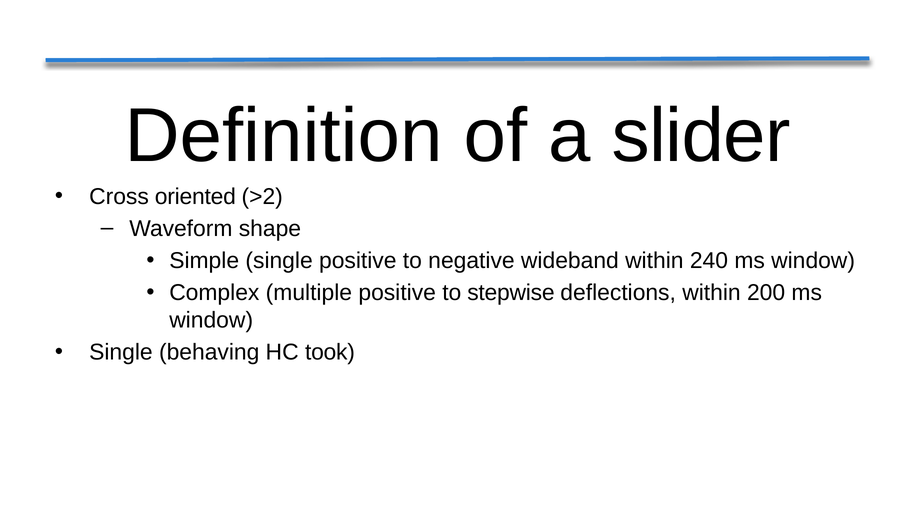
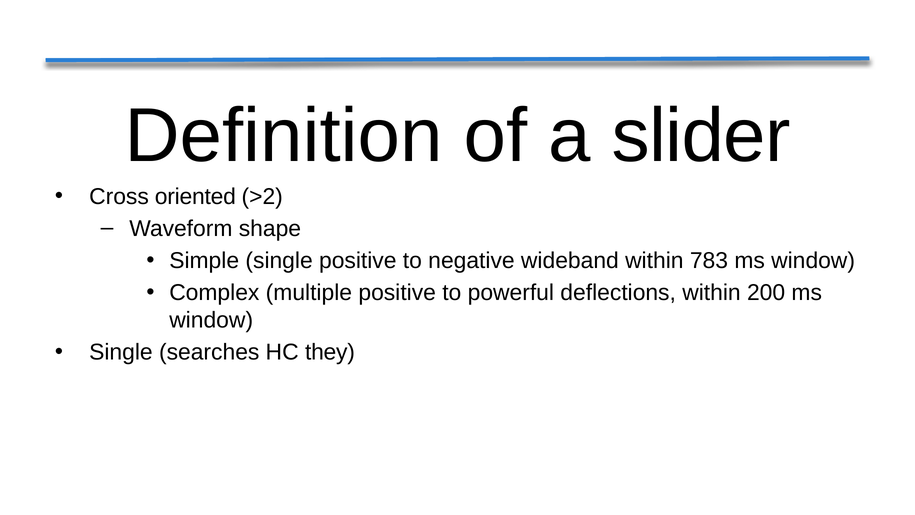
240: 240 -> 783 (709, 261)
stepwise: stepwise -> powerful (511, 293)
behaving: behaving -> searches (209, 352)
took: took -> they (330, 352)
